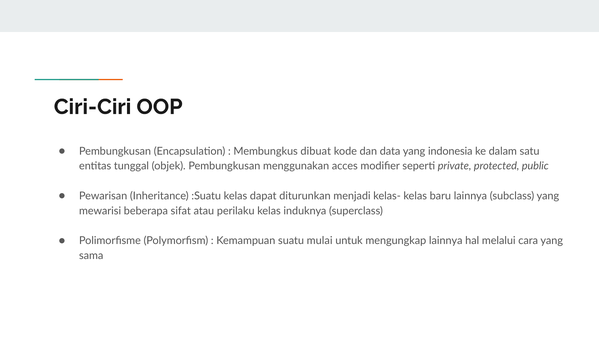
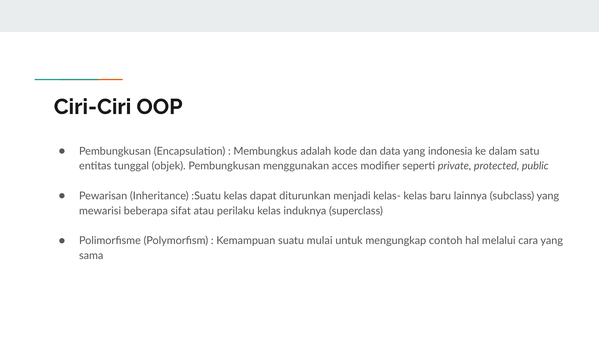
dibuat: dibuat -> adalah (316, 151)
mengungkap lainnya: lainnya -> contoh (446, 241)
